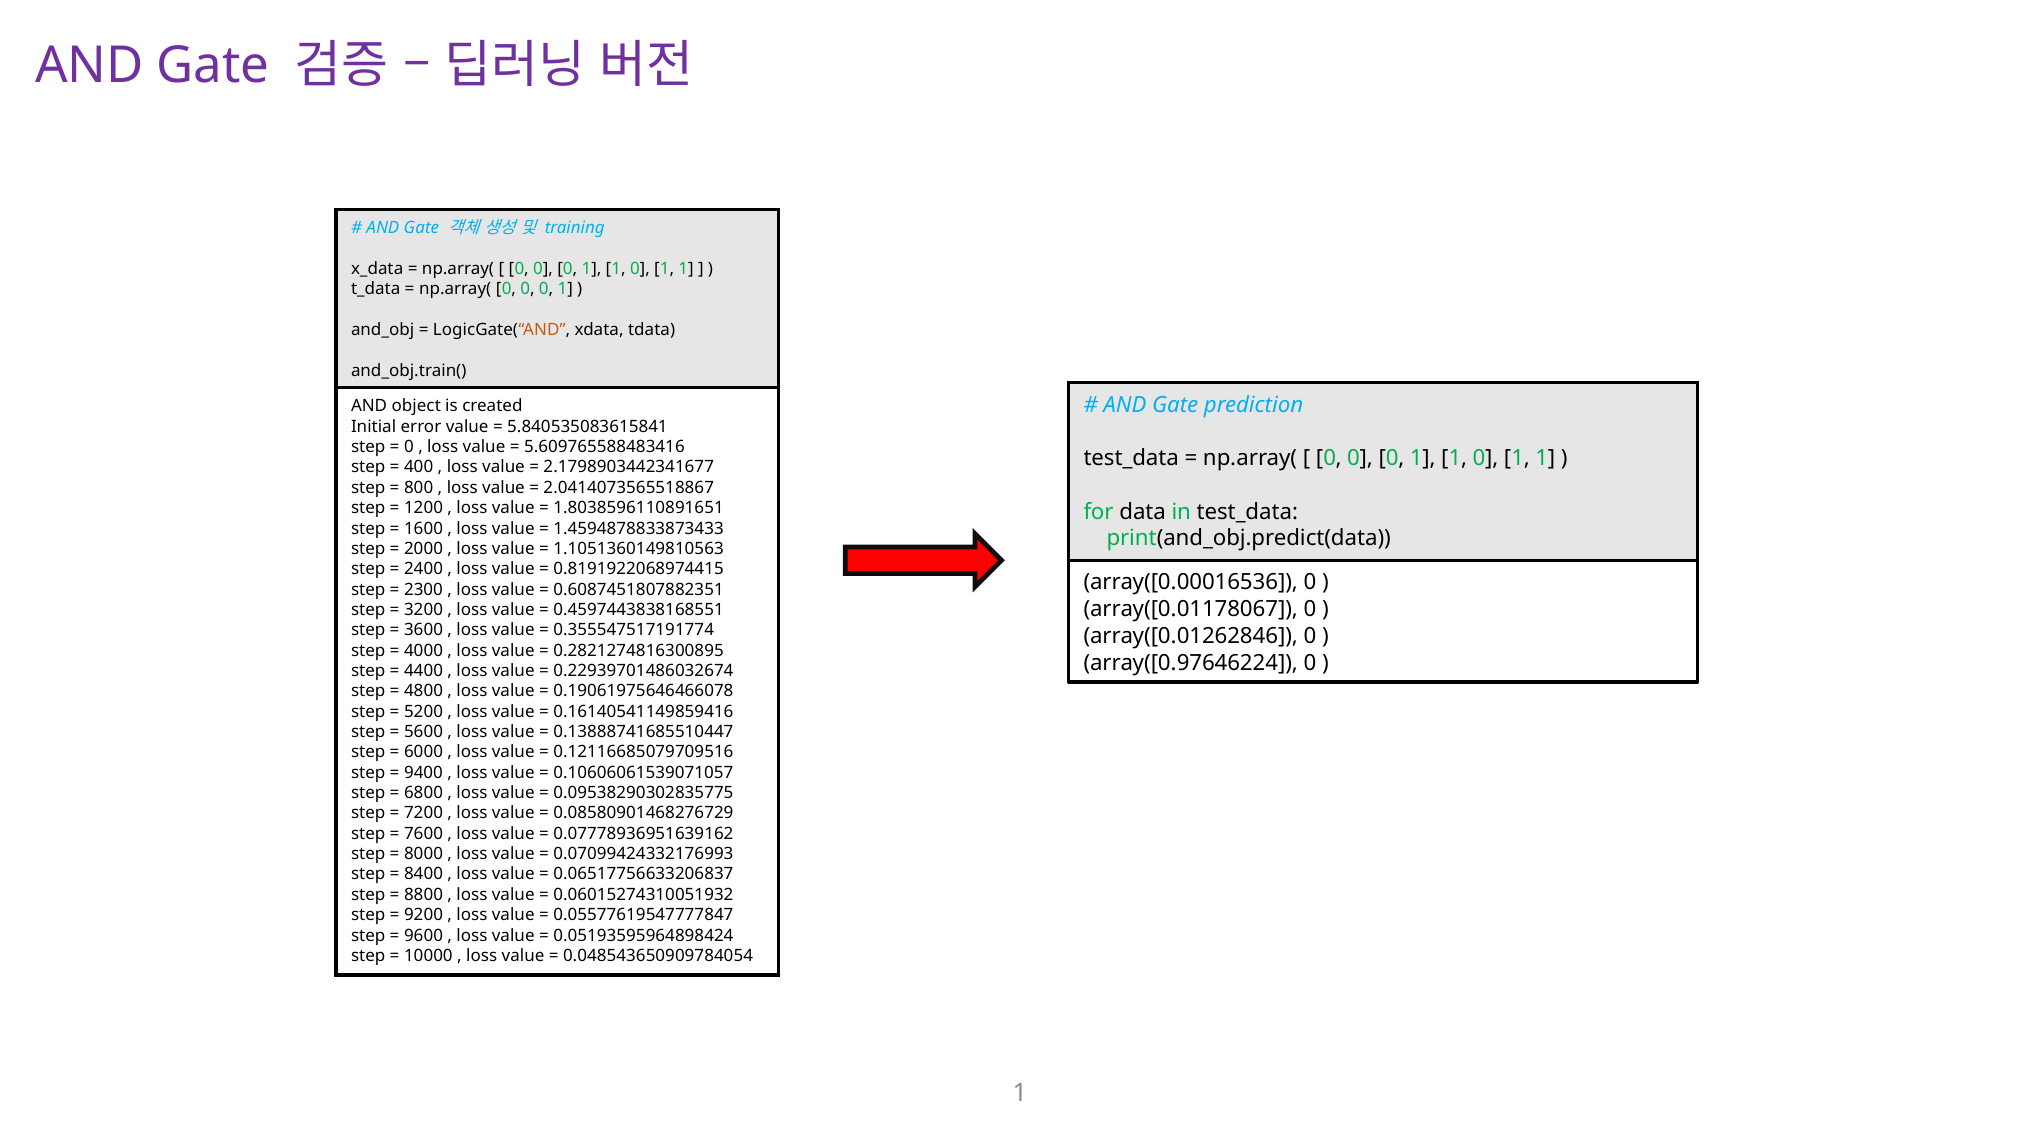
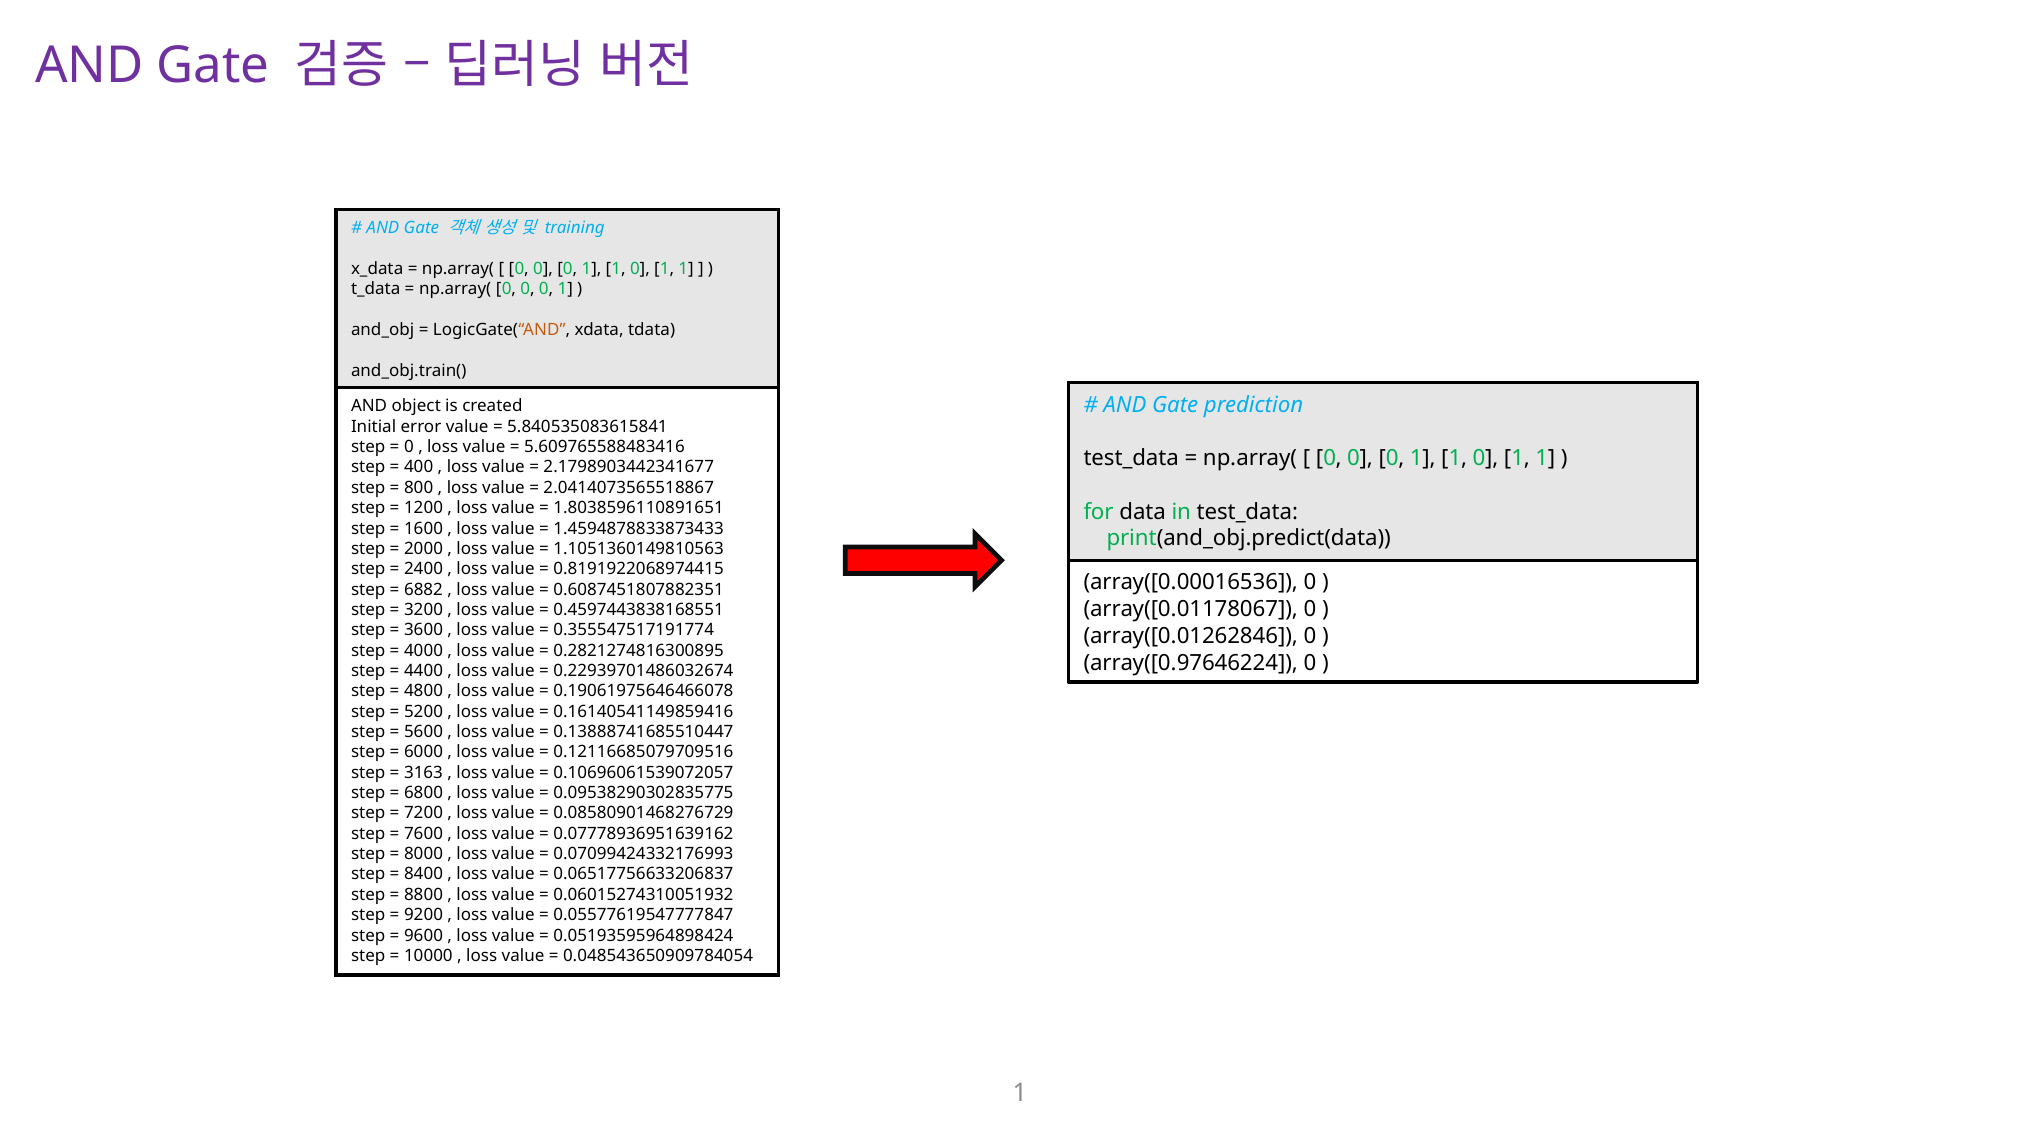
2300: 2300 -> 6882 (423, 590)
9400: 9400 -> 3163 (423, 773)
0.10606061539071057: 0.10606061539071057 -> 0.10696061539072057 (643, 773)
